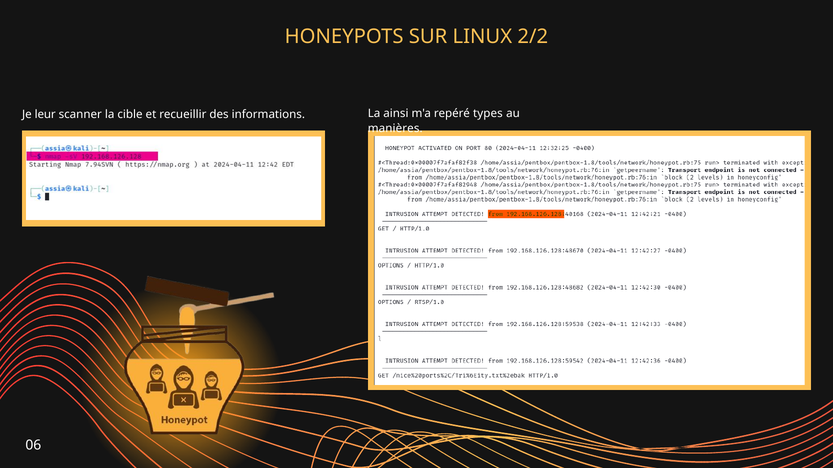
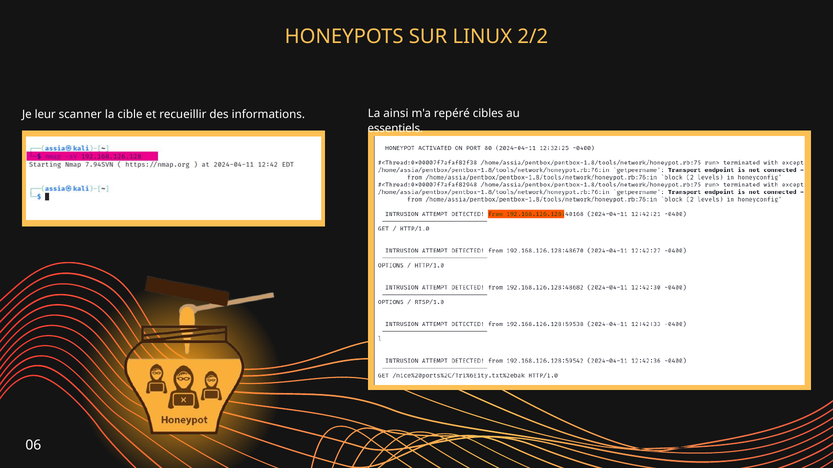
types: types -> cibles (488, 114)
manières: manières -> essentiels (395, 129)
